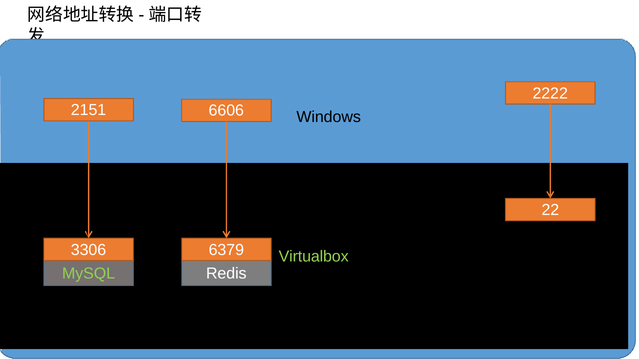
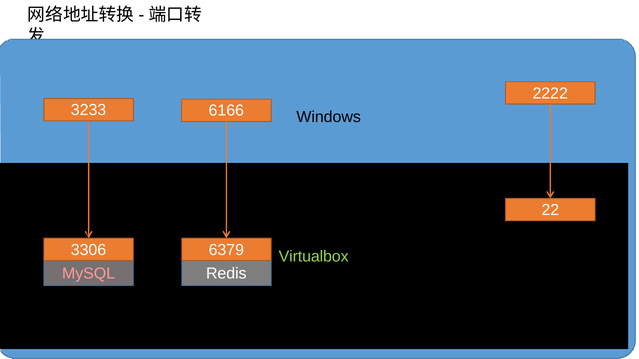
2151: 2151 -> 3233 (89, 110)
6606: 6606 -> 6166 (226, 111)
MySQL colour: light green -> pink (89, 274)
